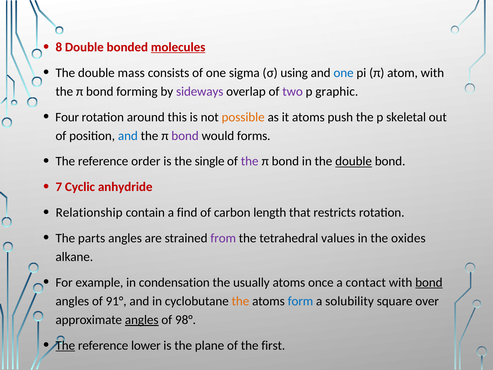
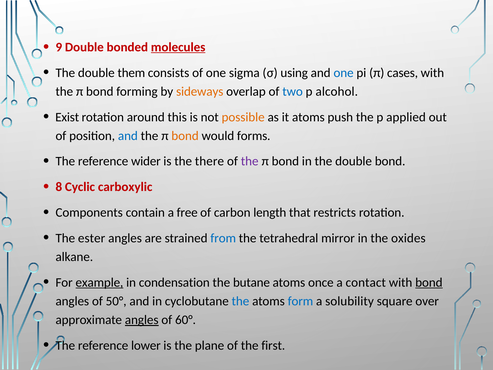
8: 8 -> 9 (59, 47)
mass: mass -> them (131, 73)
atom: atom -> cases (403, 73)
sideways colour: purple -> orange (200, 91)
two colour: purple -> blue (293, 91)
graphic: graphic -> alcohol (337, 91)
Four: Four -> Exist (67, 117)
skeletal: skeletal -> applied (406, 117)
bond colour: purple -> orange (185, 136)
order: order -> wider (146, 161)
single: single -> there (209, 161)
double underline: present -> none (354, 161)
7: 7 -> 8 (59, 187)
anhydride: anhydride -> carboxylic (125, 187)
Relationship: Relationship -> Components (89, 212)
find: find -> free (187, 212)
parts: parts -> ester (92, 238)
from colour: purple -> blue (223, 238)
values: values -> mirror (338, 238)
example underline: none -> present (99, 282)
usually: usually -> butane (251, 282)
91°: 91° -> 50° (116, 301)
the colour: orange -> blue (240, 301)
98°: 98° -> 60° (186, 320)
The underline: present -> none (65, 345)
